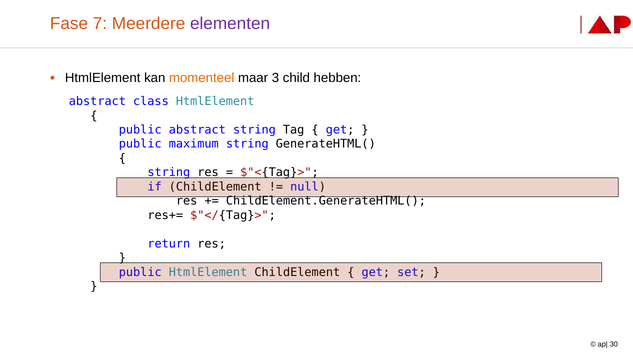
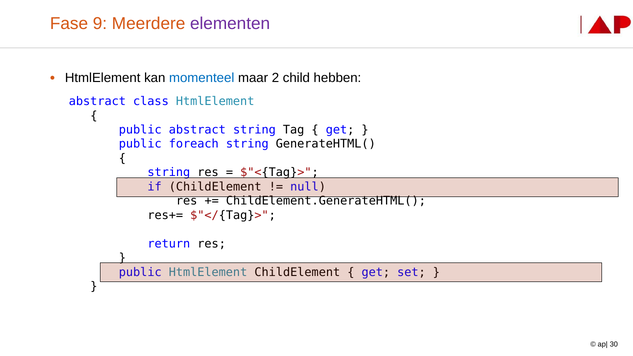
7: 7 -> 9 (100, 24)
momenteel colour: orange -> blue (202, 78)
3: 3 -> 2 (275, 78)
maximum: maximum -> foreach (194, 144)
